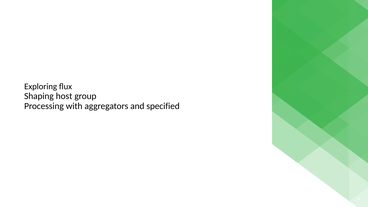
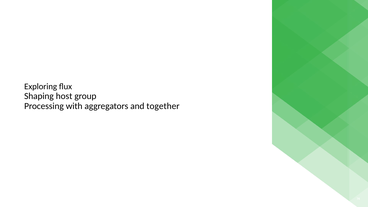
specified: specified -> together (163, 106)
